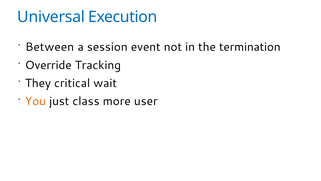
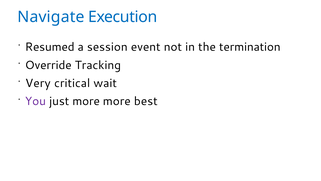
Universal: Universal -> Navigate (51, 17)
Between: Between -> Resumed (50, 47)
They: They -> Very (38, 83)
You colour: orange -> purple (35, 101)
just class: class -> more (86, 101)
user: user -> best (146, 101)
